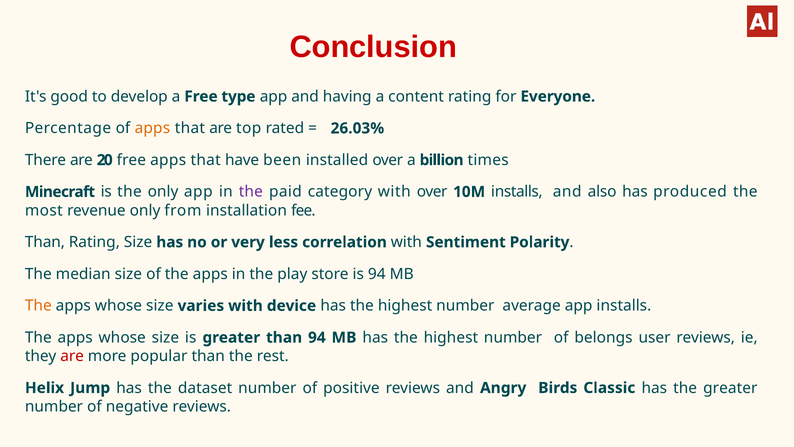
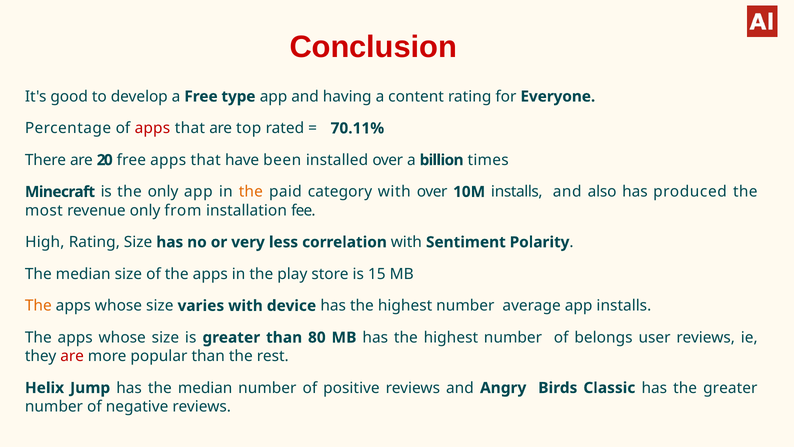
apps colour: orange -> red (152, 128)
26.03%: 26.03% -> 70.11% (357, 128)
the colour: purple -> orange (251, 192)
Than: Than -> High (45, 242)
is 94: 94 -> 15 (377, 274)
than 94: 94 -> 80 (317, 337)
has the dataset: dataset -> median (205, 388)
